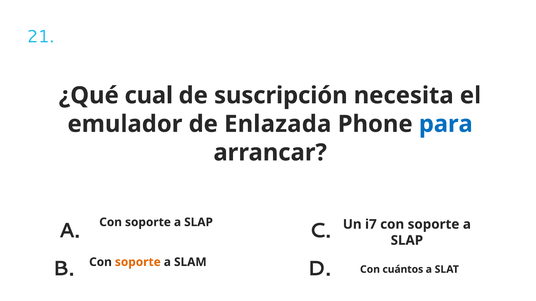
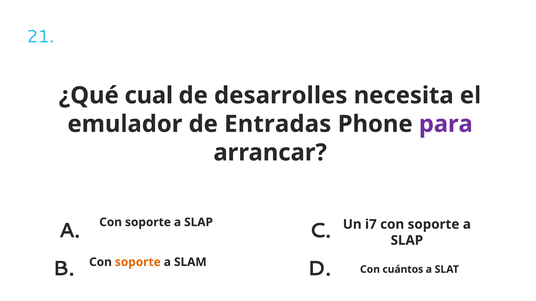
suscripción: suscripción -> desarrolles (281, 96)
Enlazada: Enlazada -> Entradas (278, 124)
para colour: blue -> purple (446, 124)
